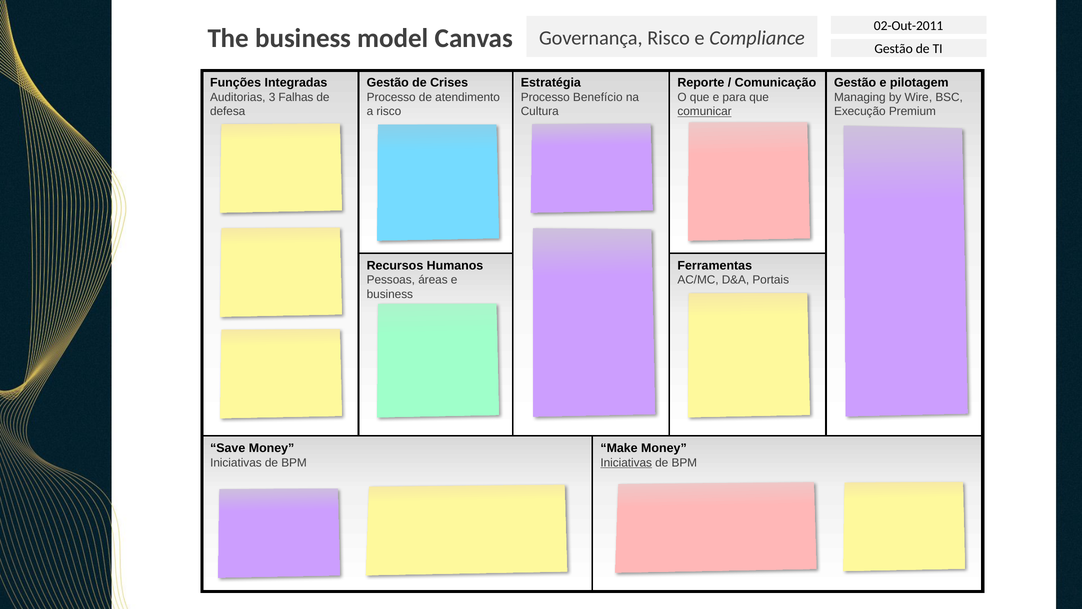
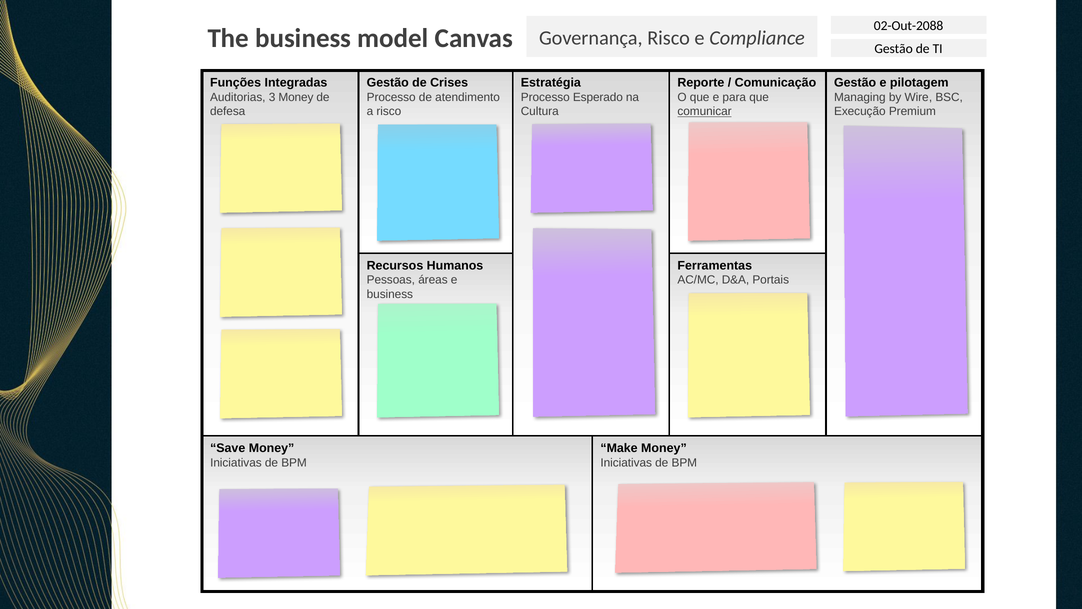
02-Out-2011: 02-Out-2011 -> 02-Out-2088 (909, 26)
3 Falhas: Falhas -> Money (296, 97)
Benefício: Benefício -> Esperado (598, 97)
Iniciativas underline: present -> none (626, 462)
